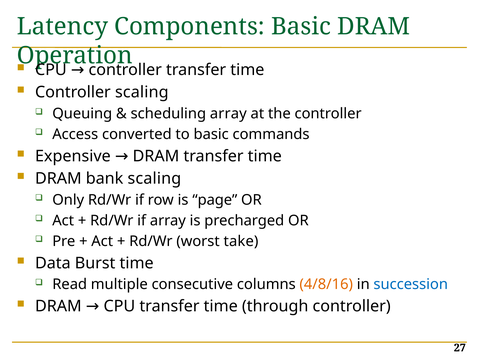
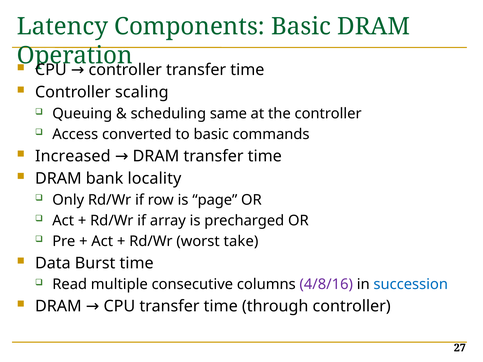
scheduling array: array -> same (228, 114)
Expensive: Expensive -> Increased (73, 156)
bank scaling: scaling -> locality (154, 179)
4/8/16 colour: orange -> purple (326, 285)
